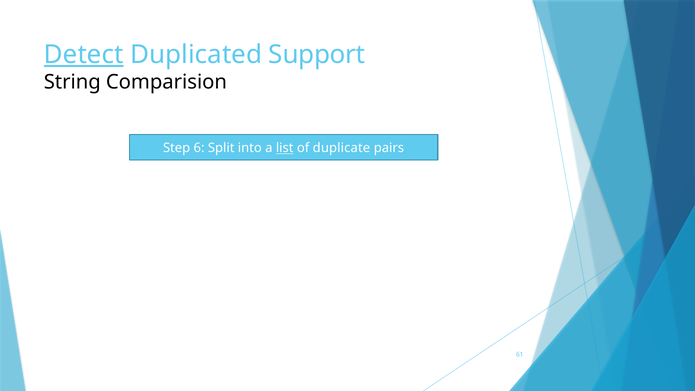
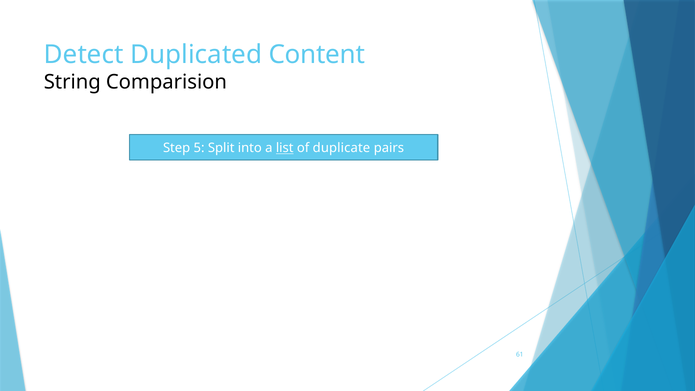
Detect underline: present -> none (84, 55)
Support: Support -> Content (317, 55)
6: 6 -> 5 (199, 148)
